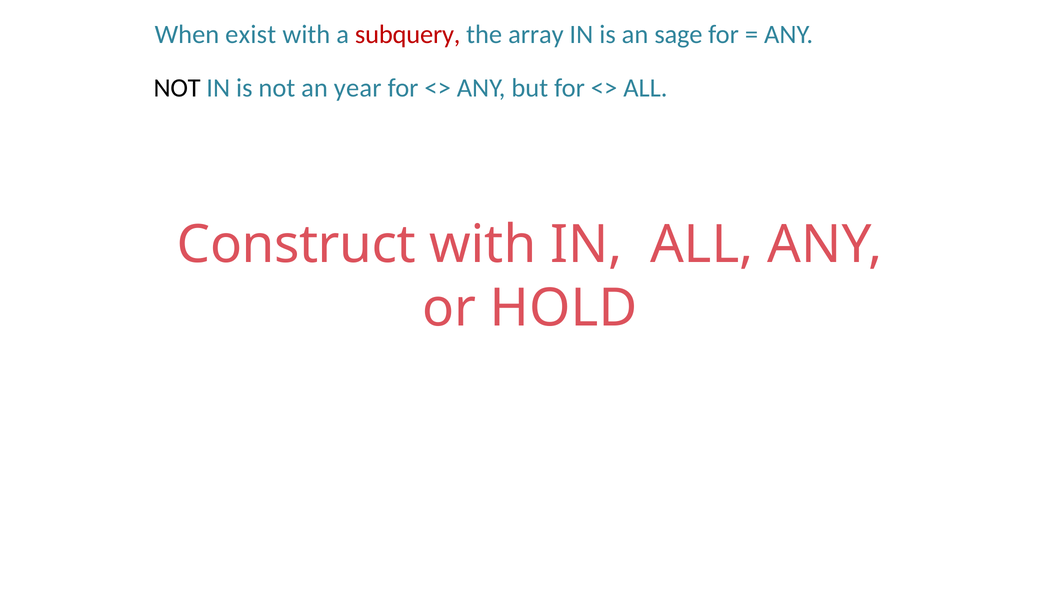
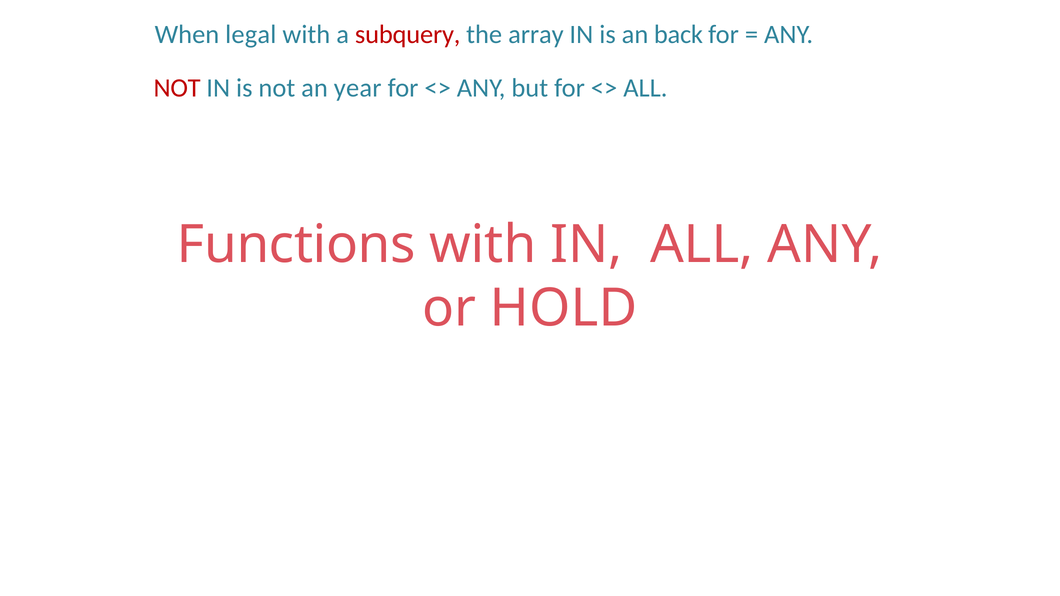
exist: exist -> legal (251, 35)
sage: sage -> back (678, 35)
NOT colour: black -> red (177, 88)
Construct: Construct -> Functions (296, 245)
